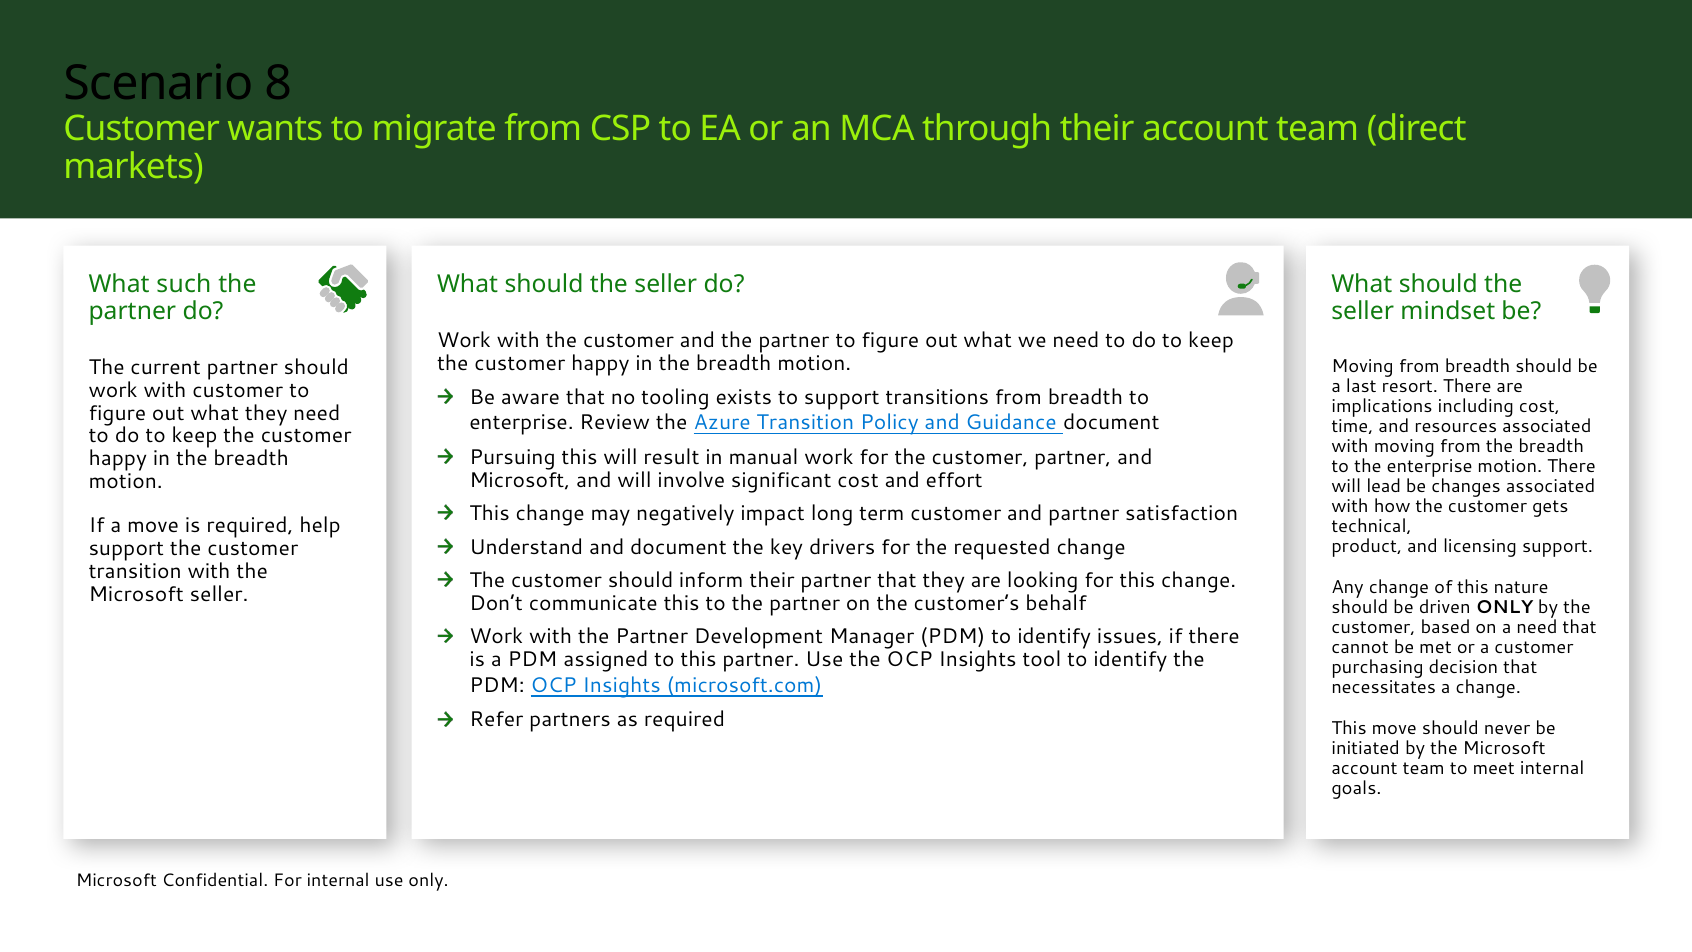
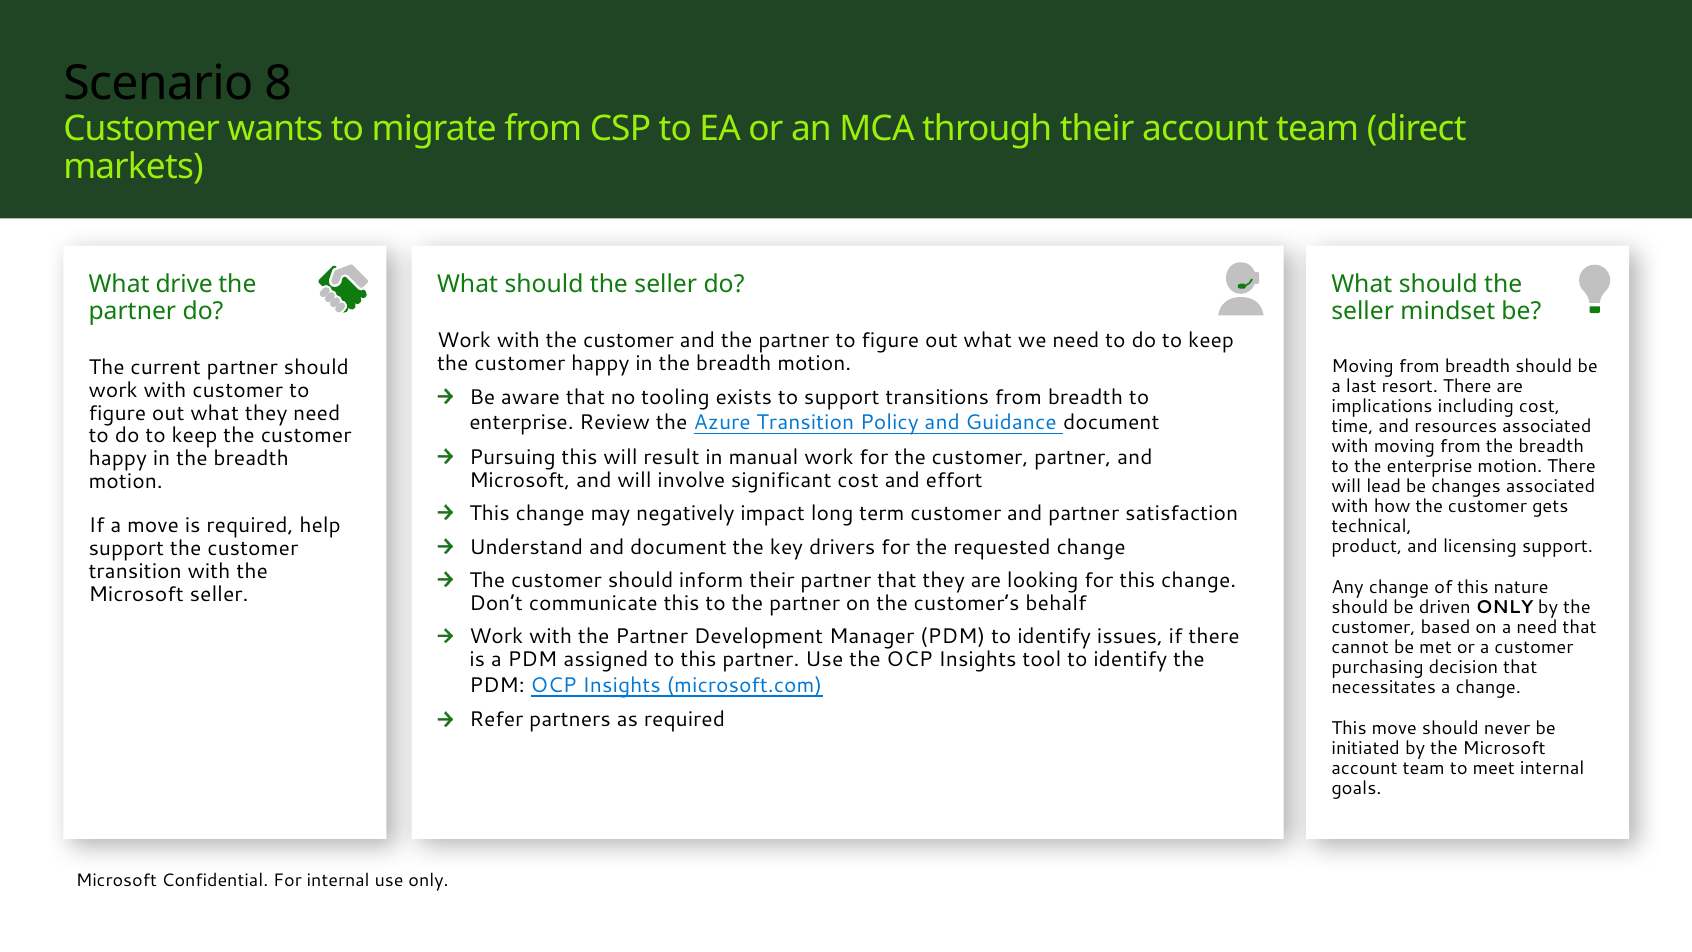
such: such -> drive (184, 284)
